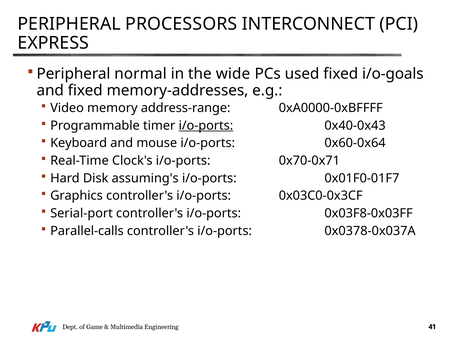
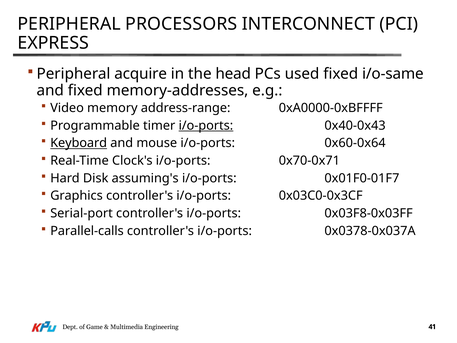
normal: normal -> acquire (141, 74)
wide: wide -> head (233, 74)
i/o-goals: i/o-goals -> i/o-same (393, 74)
Keyboard underline: none -> present (79, 143)
